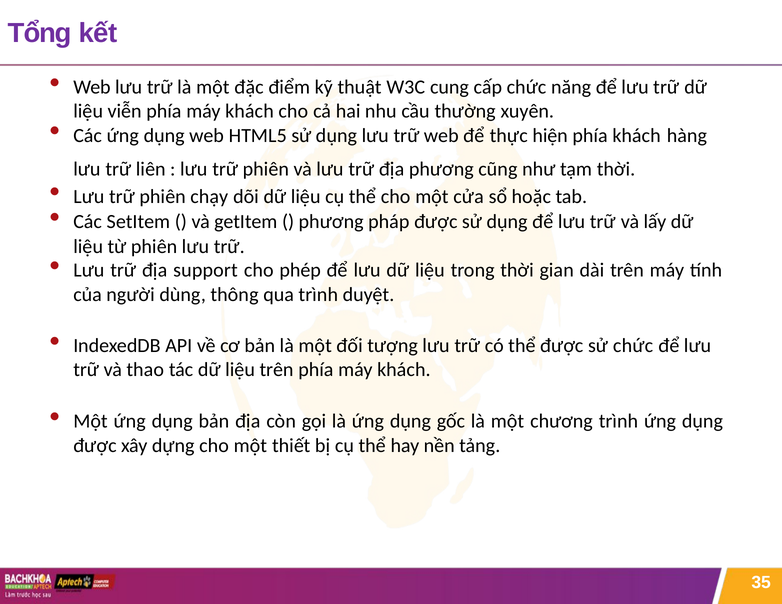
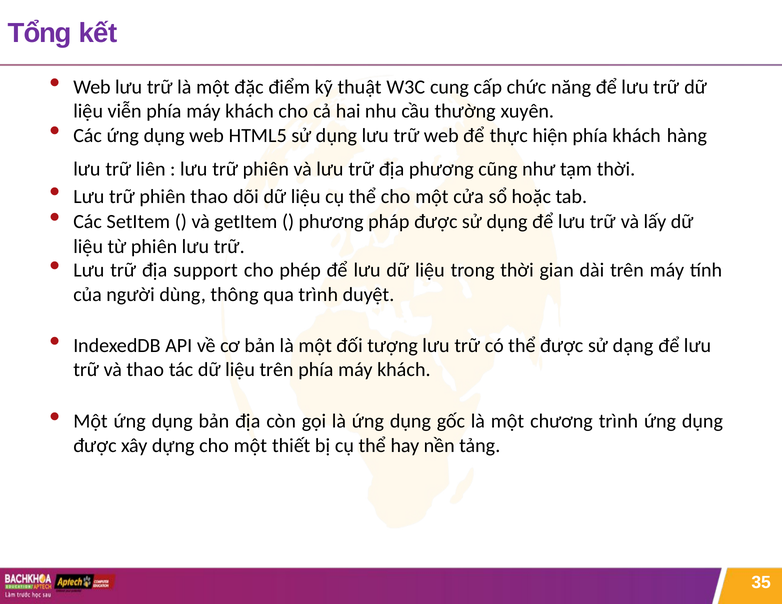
phiên chạy: chạy -> thao (209, 197)
sử chức: chức -> dạng (633, 346)
